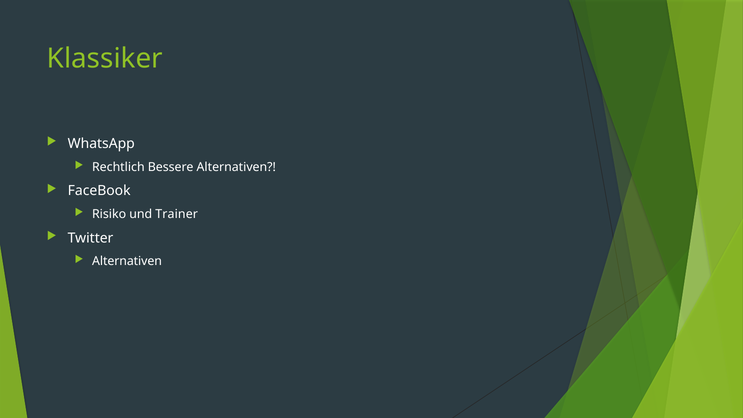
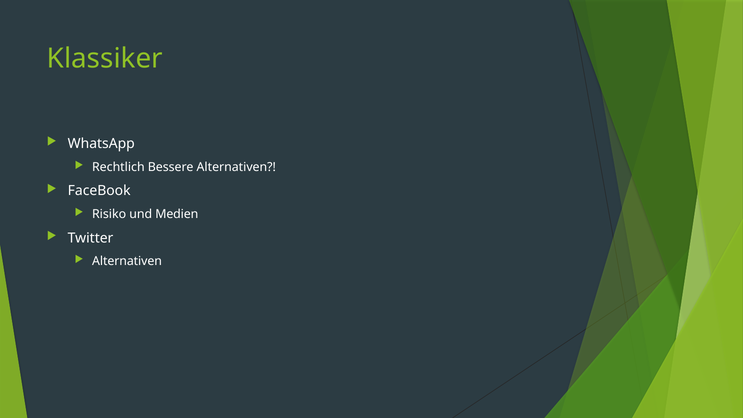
Trainer: Trainer -> Medien (177, 214)
